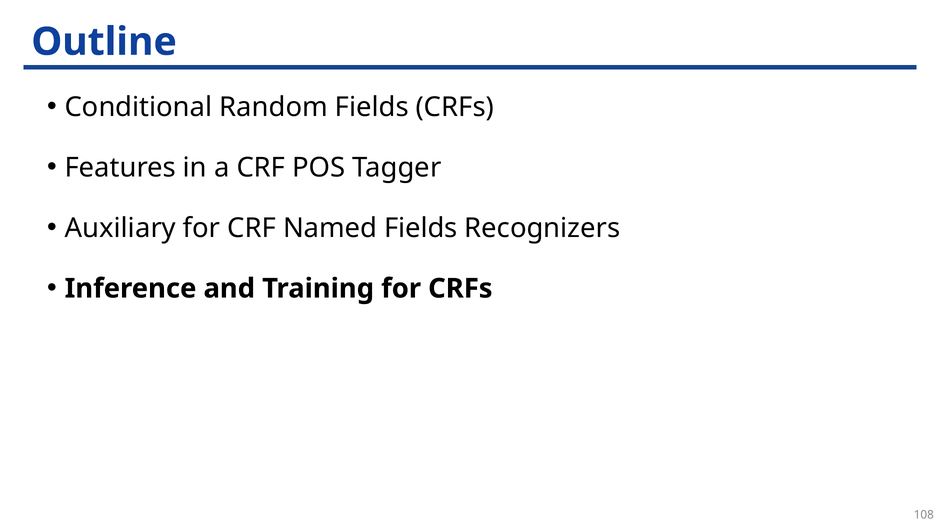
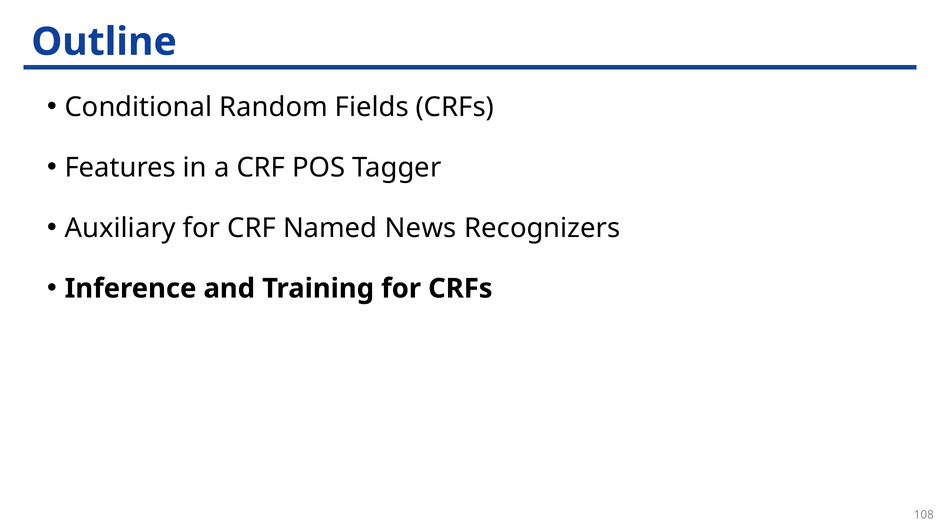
Named Fields: Fields -> News (421, 228)
